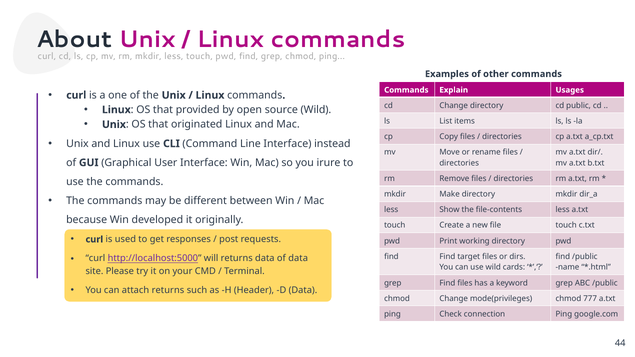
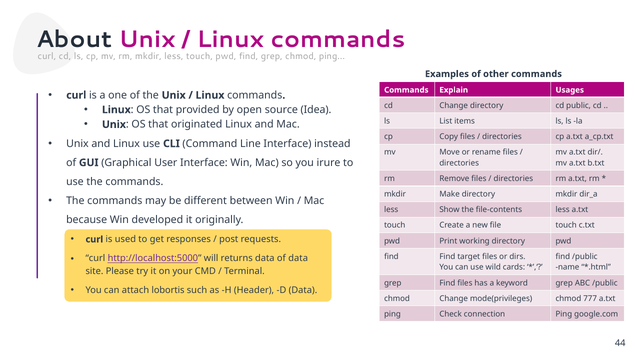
source Wild: Wild -> Idea (316, 110)
attach returns: returns -> lobortis (168, 290)
